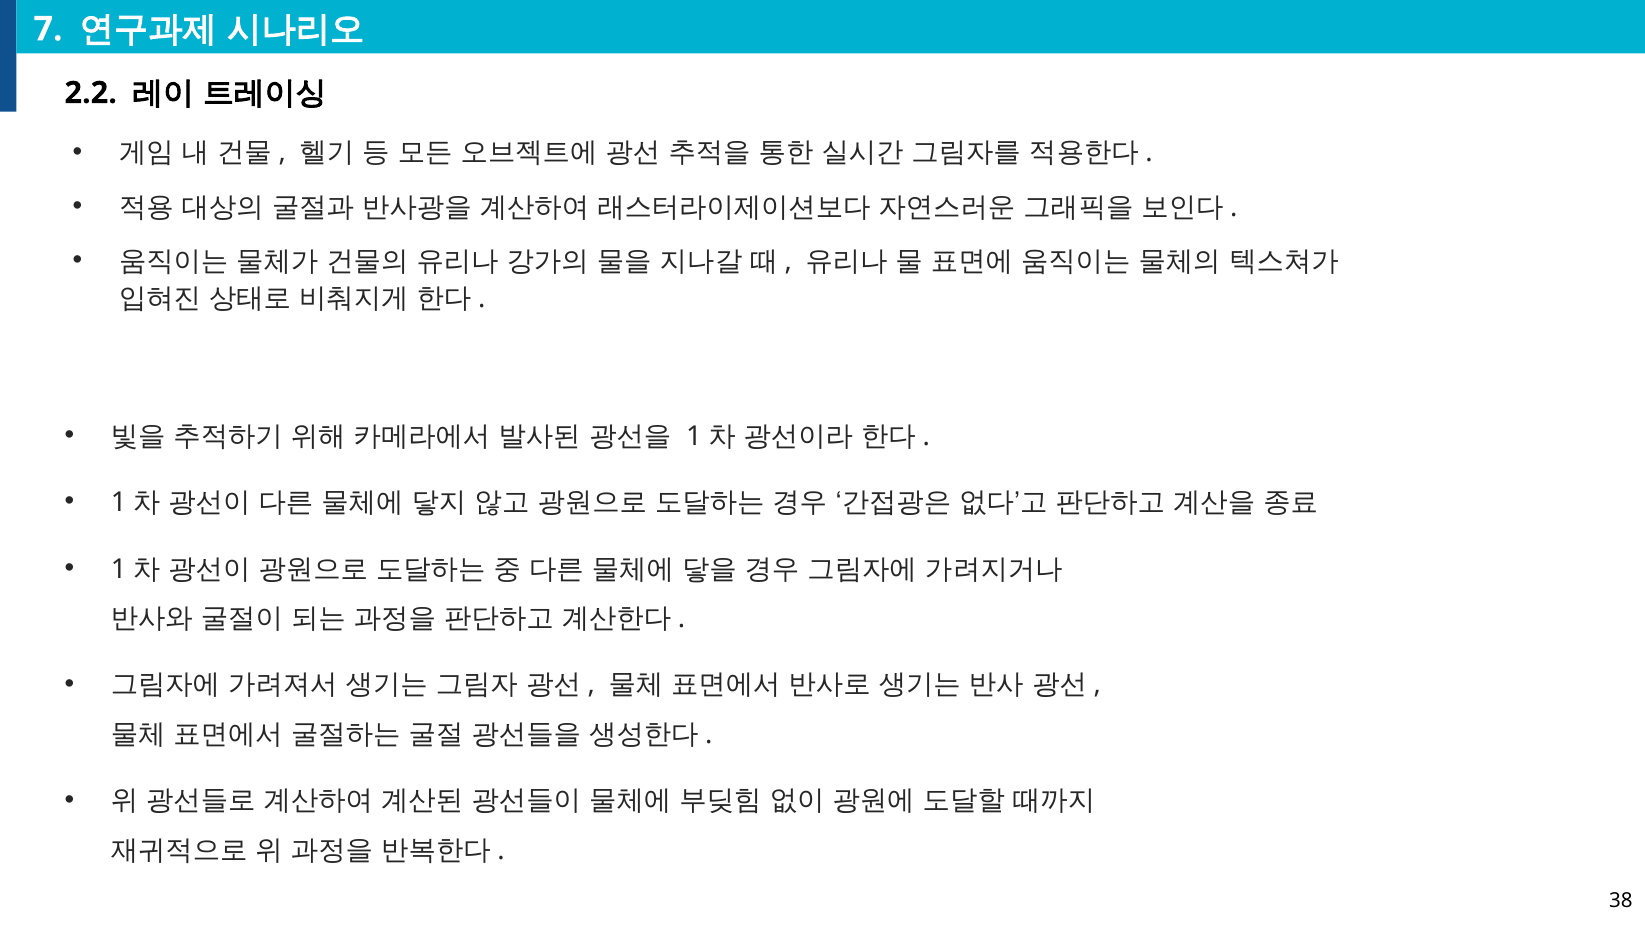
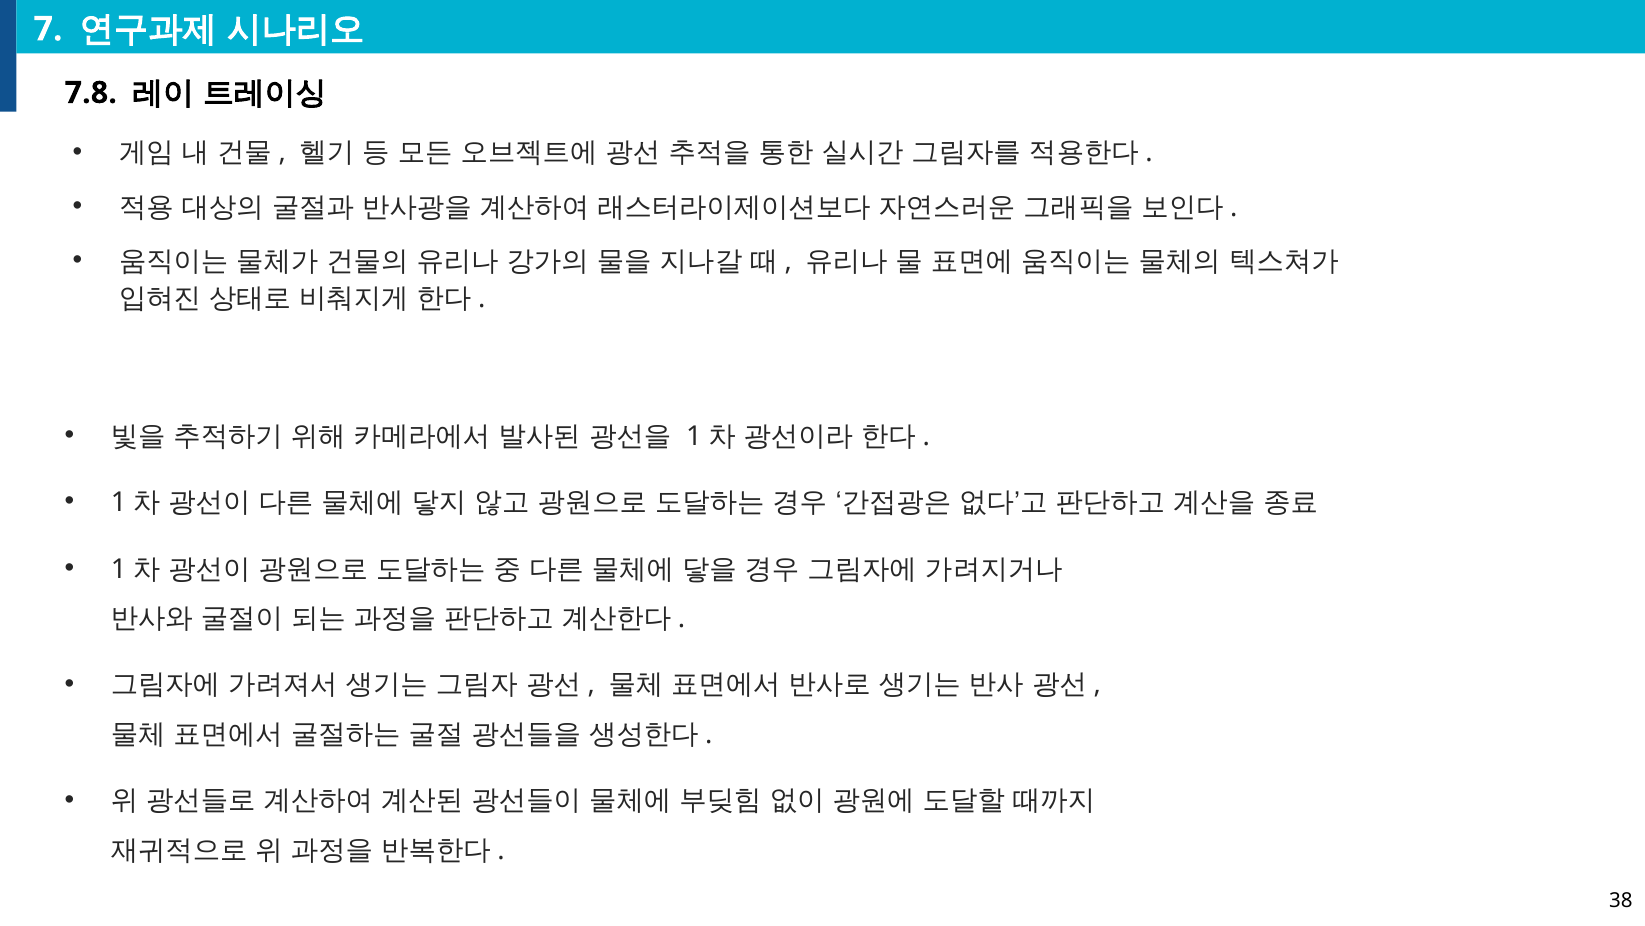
2.2: 2.2 -> 7.8 (91, 93)
